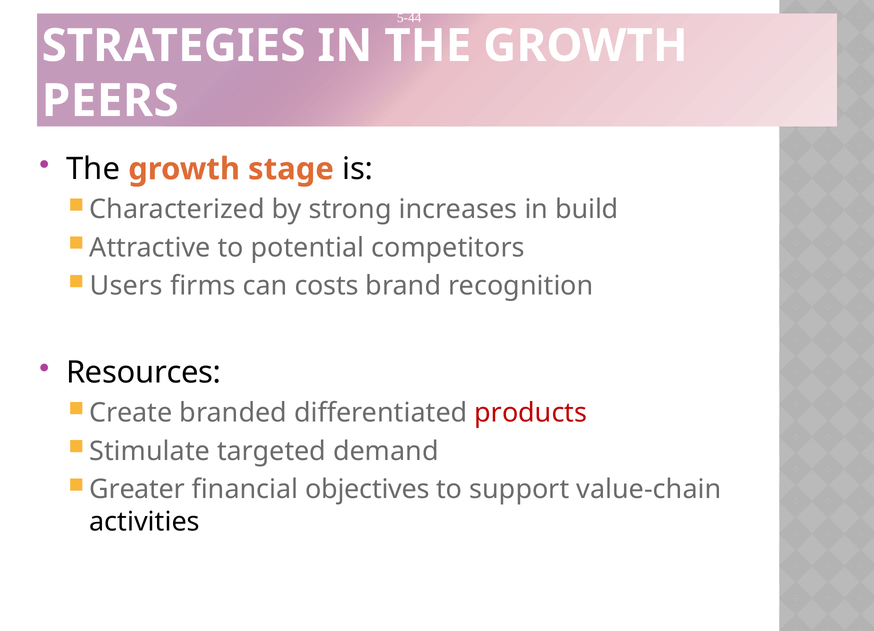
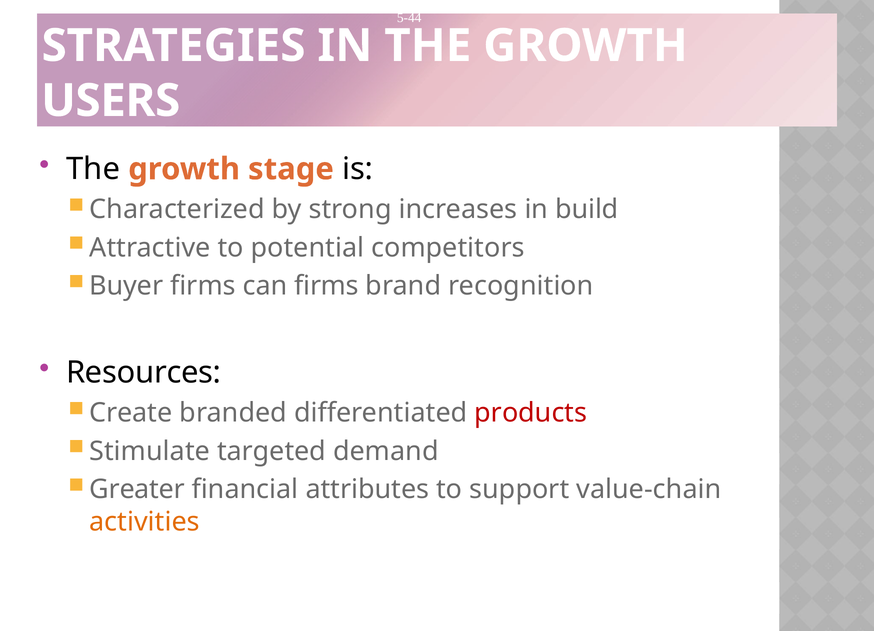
PEERS: PEERS -> USERS (111, 101)
Users: Users -> Buyer (126, 286)
can costs: costs -> firms (327, 286)
objectives: objectives -> attributes (367, 490)
activities colour: black -> orange (145, 522)
